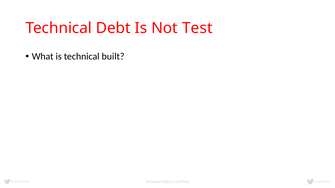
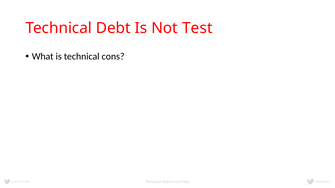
built: built -> cons (113, 57)
